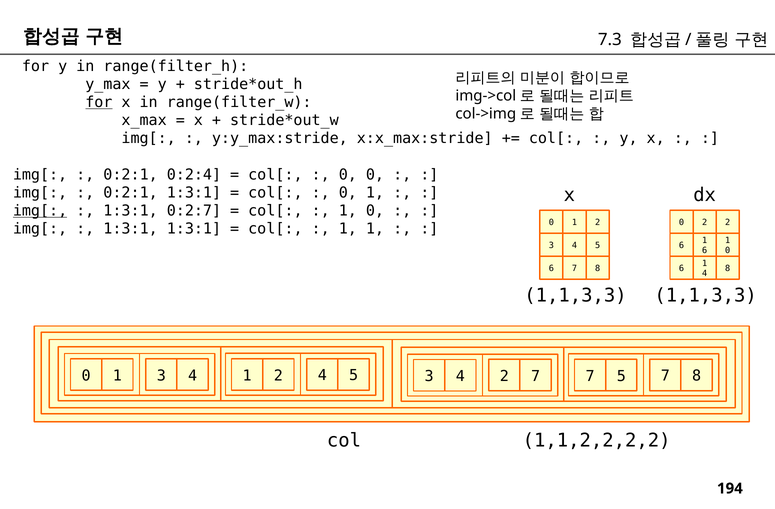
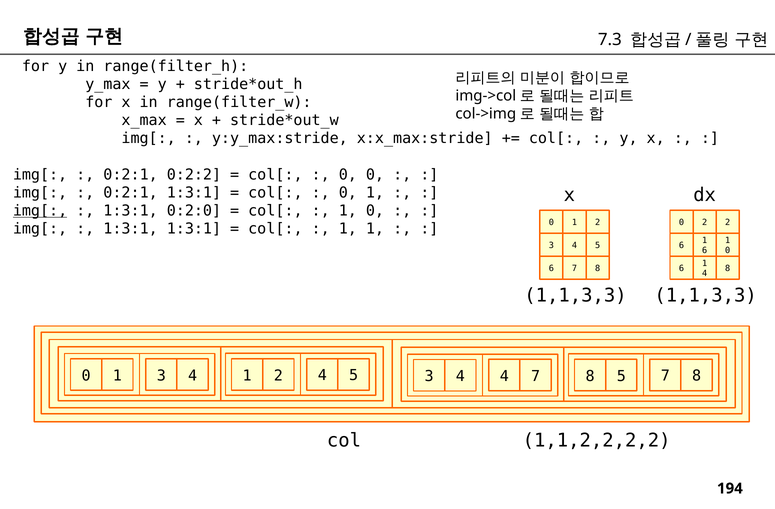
for underline: present -> none (99, 102)
0:2:4: 0:2:4 -> 0:2:2 (194, 175)
0:2:7: 0:2:7 -> 0:2:0 (194, 211)
3 4 2: 2 -> 4 (504, 376)
7: 7 -> 8 (590, 376)
